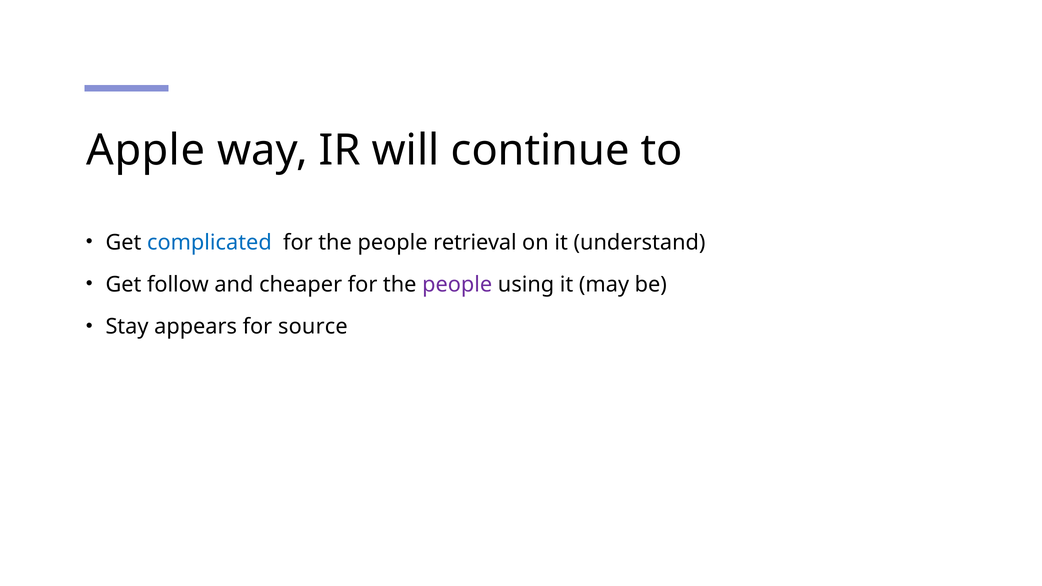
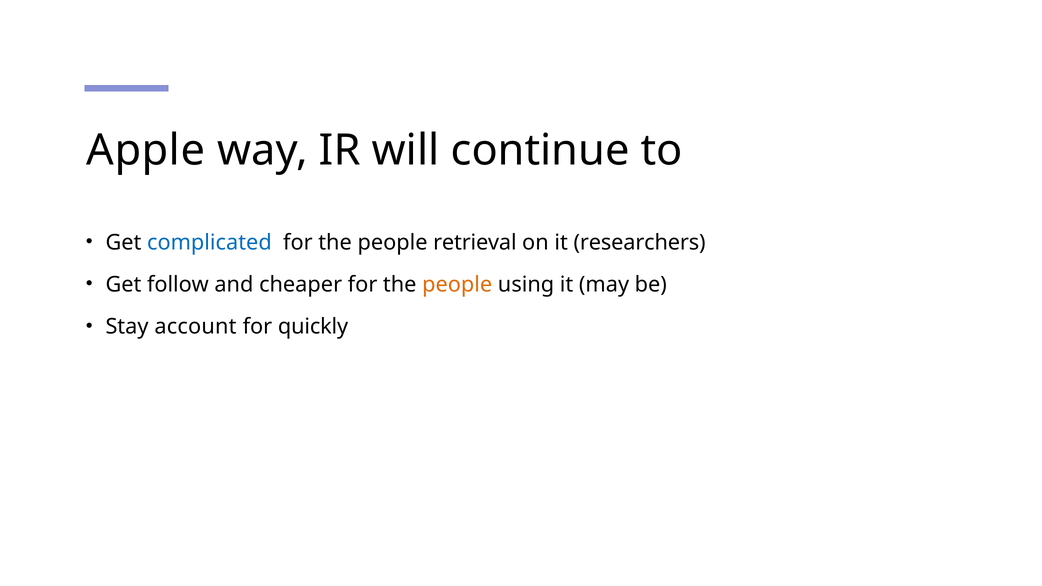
understand: understand -> researchers (640, 242)
people colour: purple -> orange (457, 285)
appears: appears -> account (195, 327)
source: source -> quickly (313, 327)
